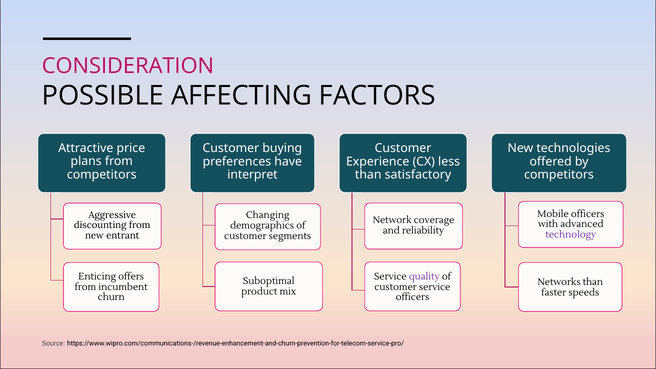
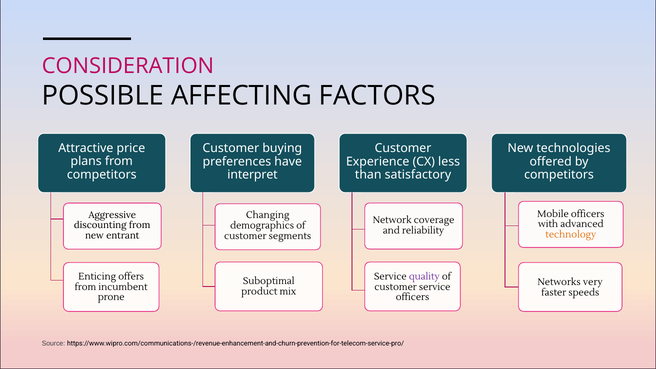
technology colour: purple -> orange (571, 235)
Networks than: than -> very (593, 282)
churn: churn -> prone (111, 297)
